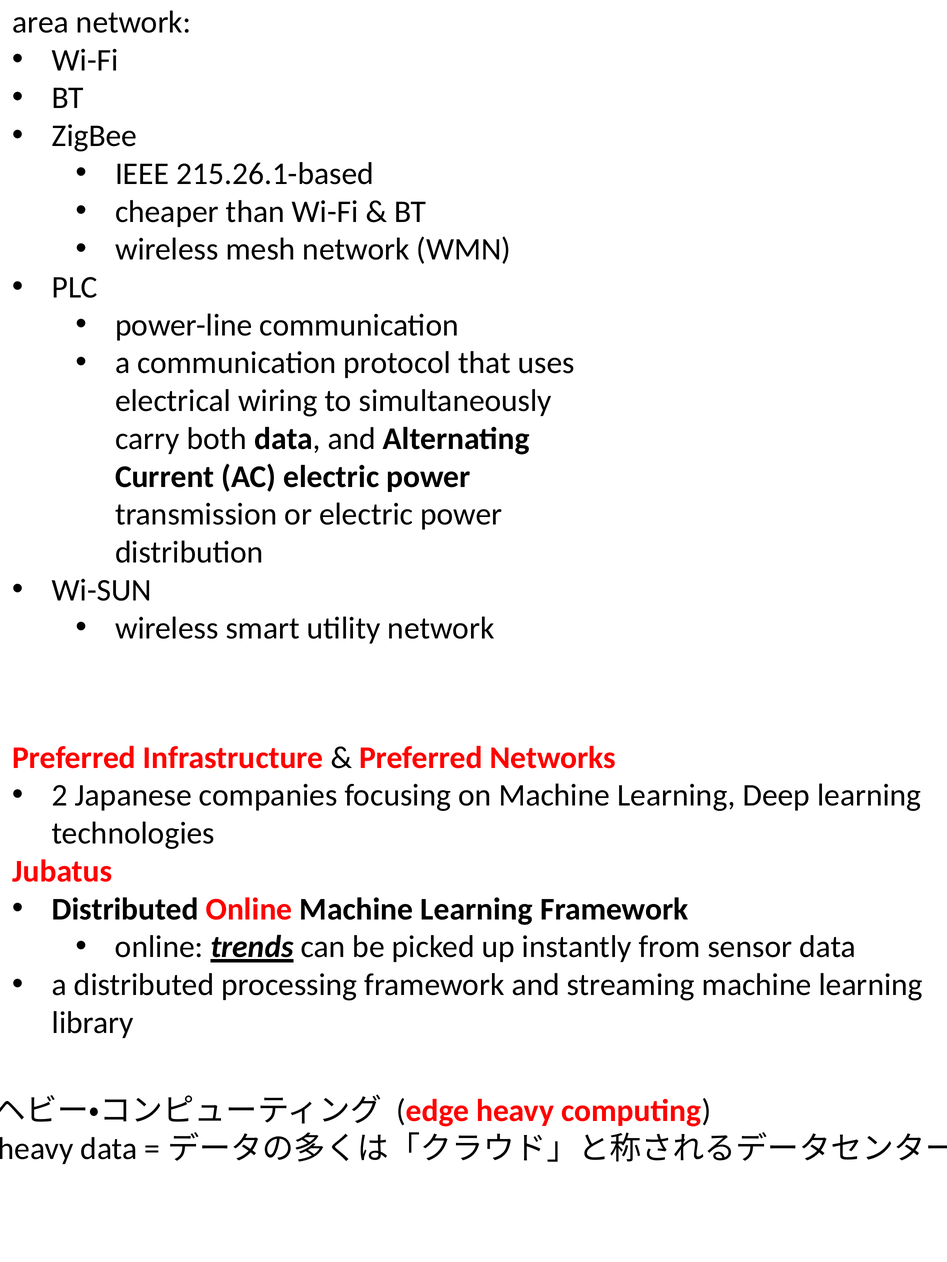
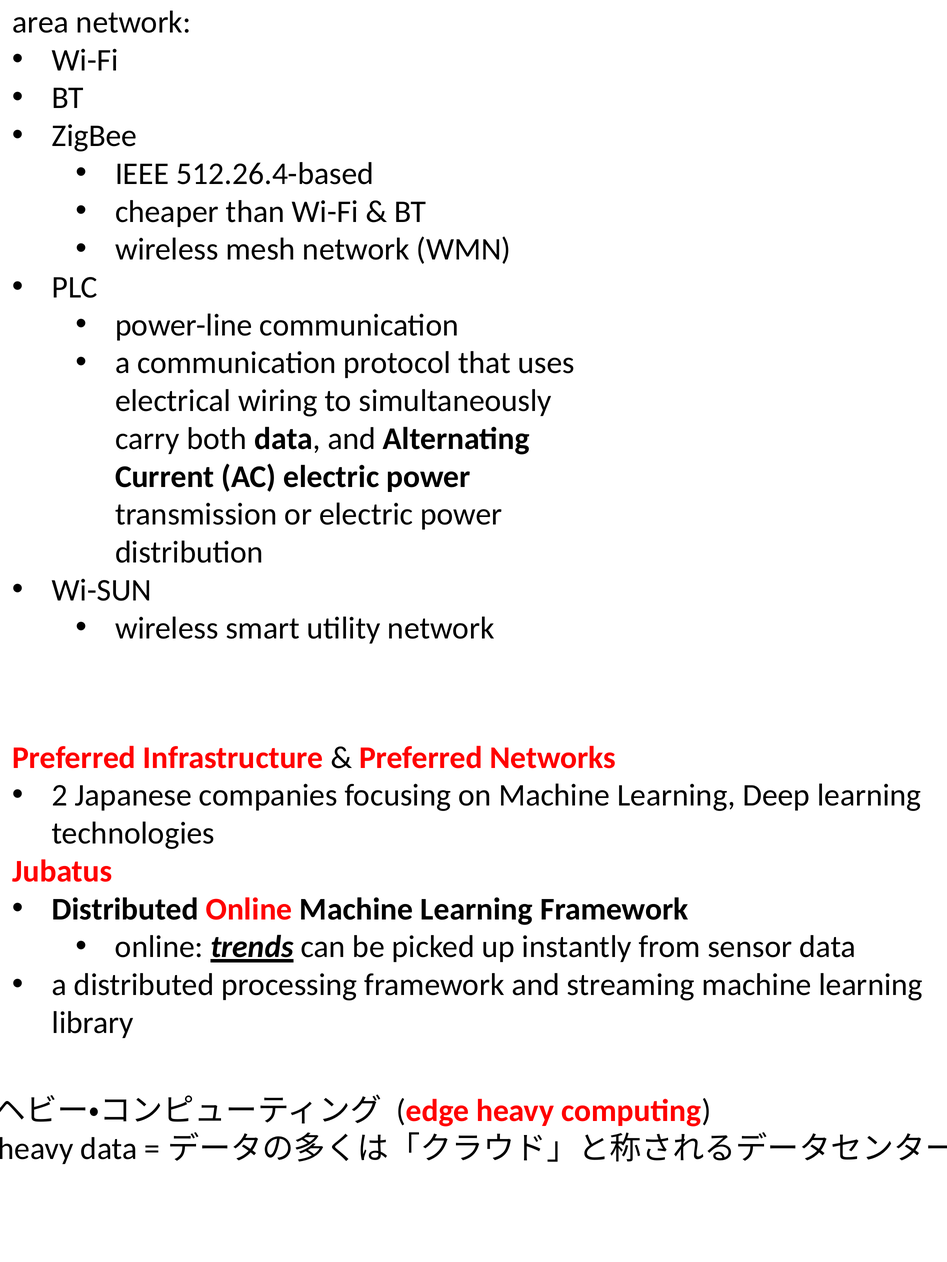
215.26.1-based: 215.26.1-based -> 512.26.4-based (275, 174)
